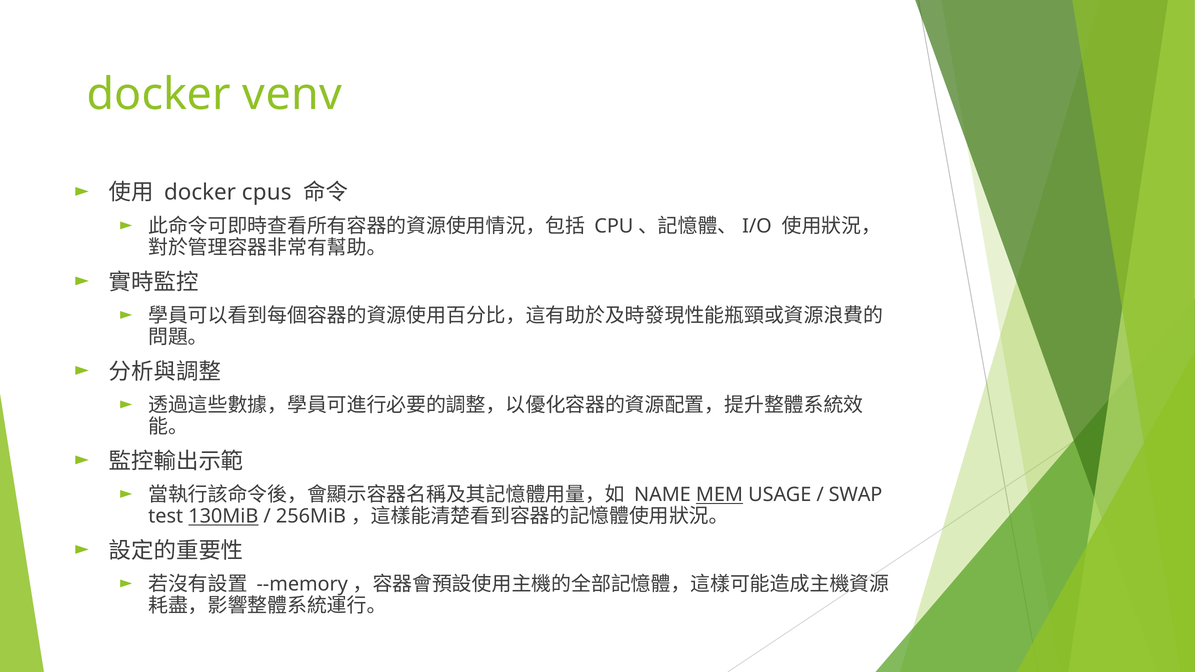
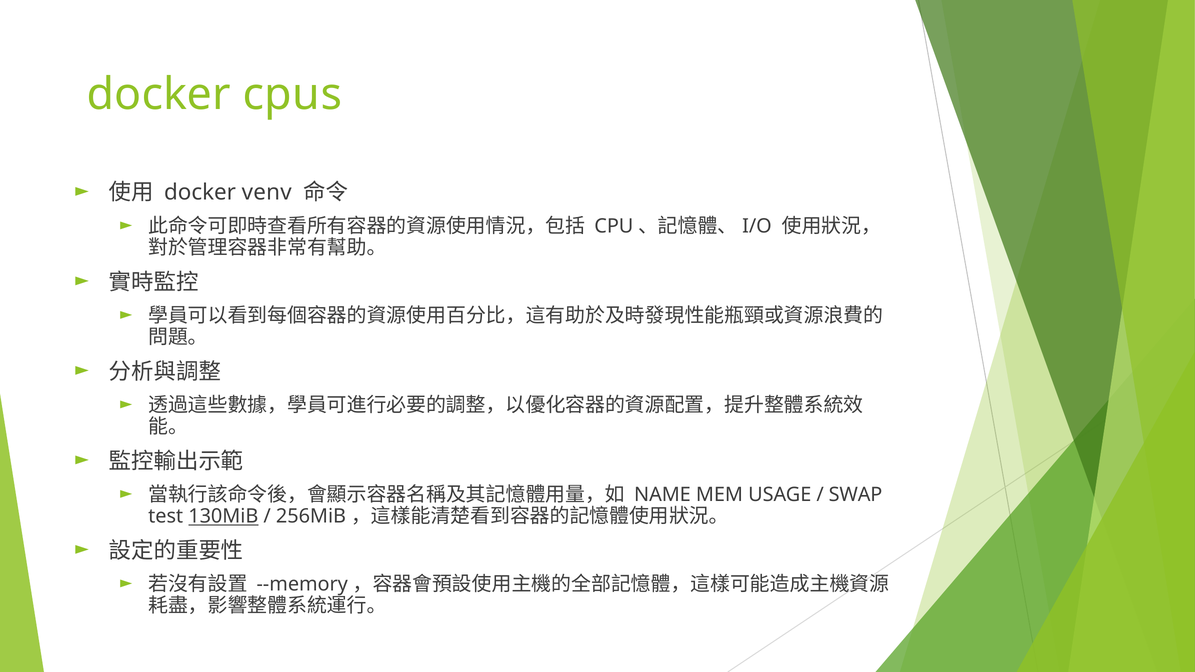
venv: venv -> cpus (292, 94)
cpus: cpus -> venv (267, 193)
MEM underline: present -> none (720, 495)
